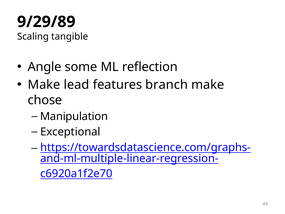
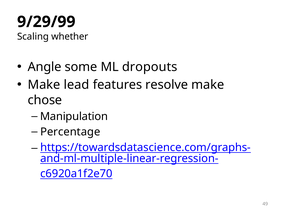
9/29/89: 9/29/89 -> 9/29/99 (46, 22)
tangible: tangible -> whether (70, 37)
reflection: reflection -> dropouts (150, 67)
branch: branch -> resolve (167, 85)
Exceptional: Exceptional -> Percentage (70, 132)
